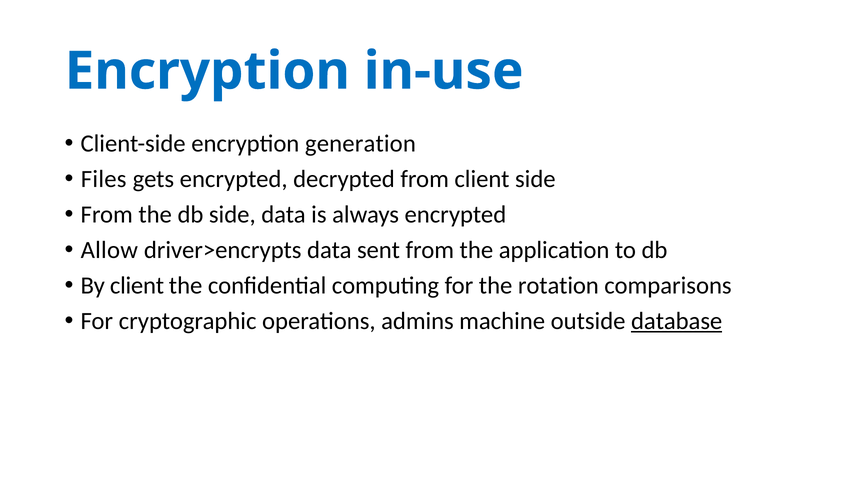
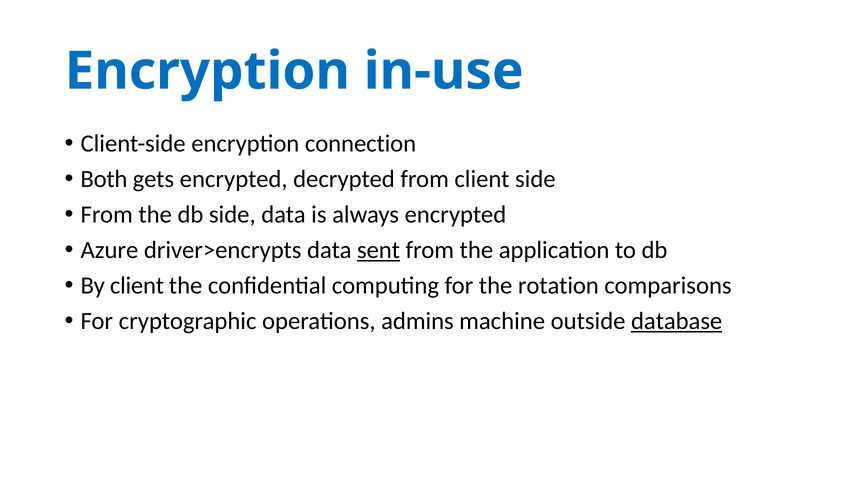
generation: generation -> connection (361, 143)
Files: Files -> Both (104, 179)
Allow: Allow -> Azure (109, 250)
sent underline: none -> present (379, 250)
